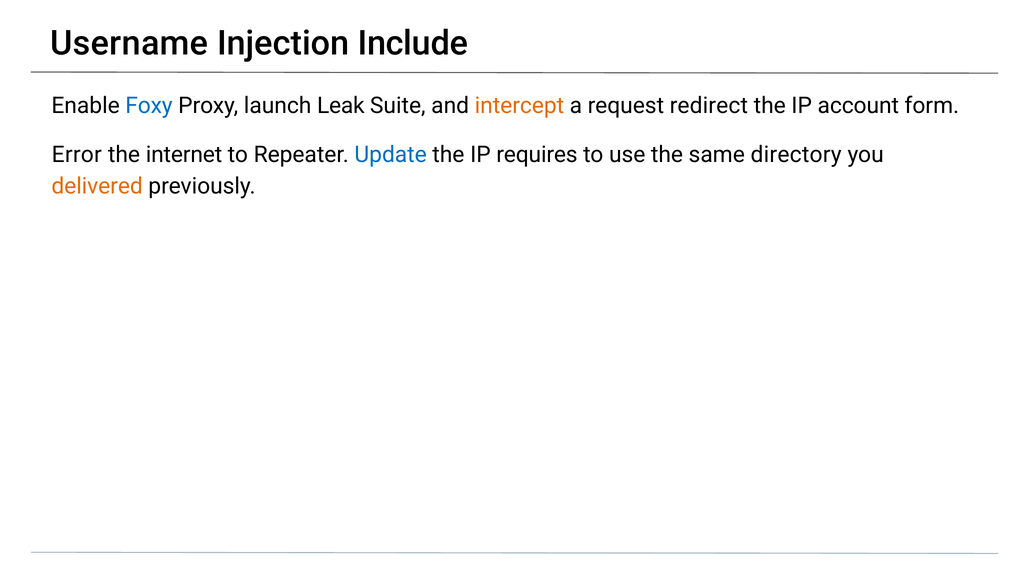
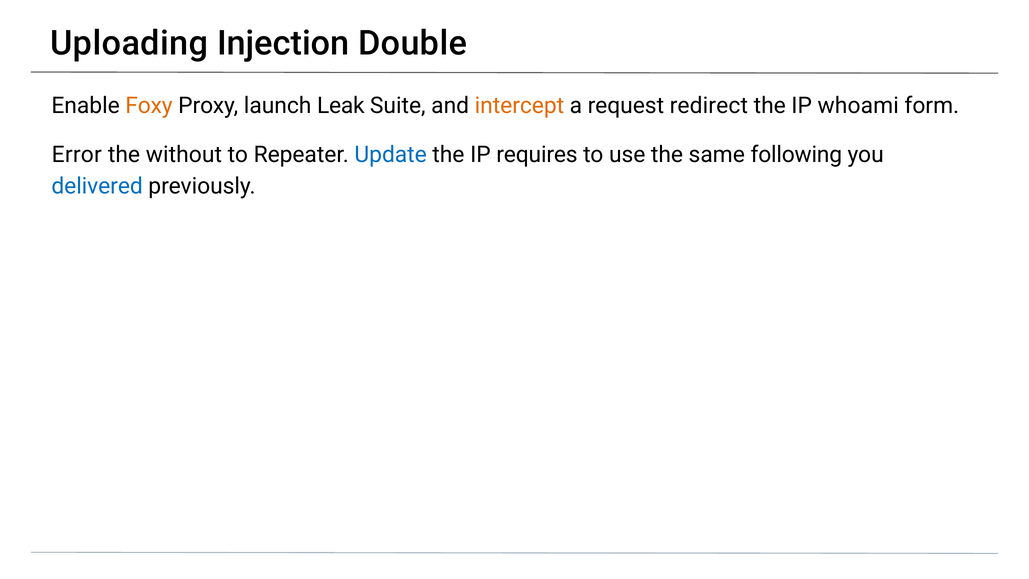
Username: Username -> Uploading (129, 44)
Include: Include -> Double (413, 44)
Foxy colour: blue -> orange (149, 106)
account: account -> whoami (858, 106)
internet: internet -> without (184, 154)
directory: directory -> following (796, 154)
delivered colour: orange -> blue (97, 186)
